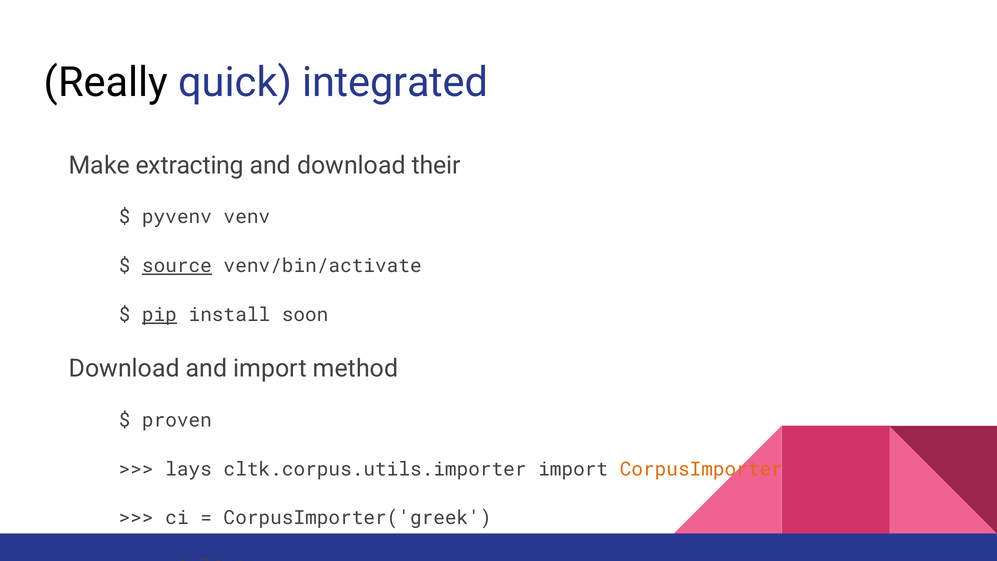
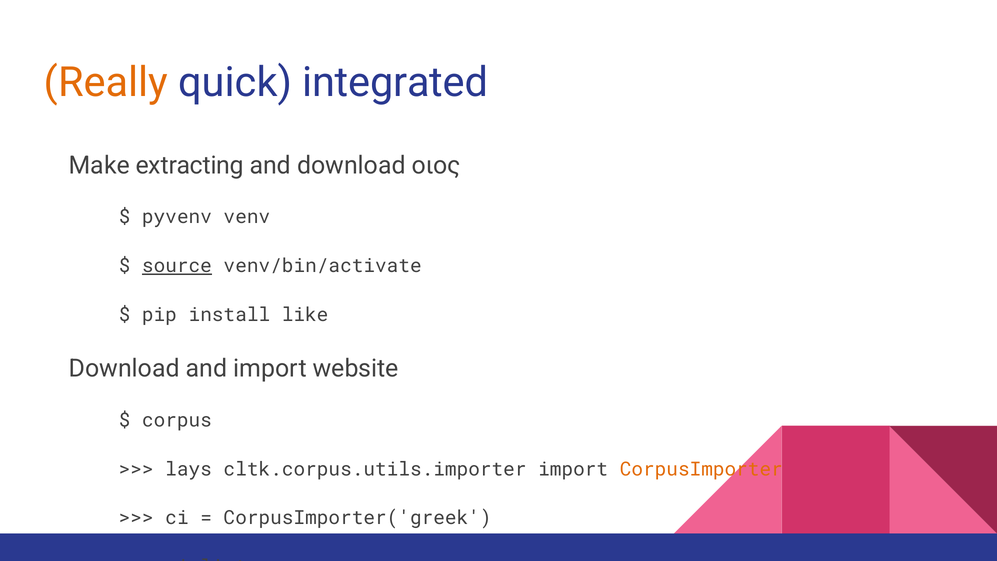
Really colour: black -> orange (106, 83)
their: their -> οιος (436, 165)
pip underline: present -> none (159, 315)
soon: soon -> like (305, 315)
method: method -> website (356, 368)
proven: proven -> corpus (177, 420)
